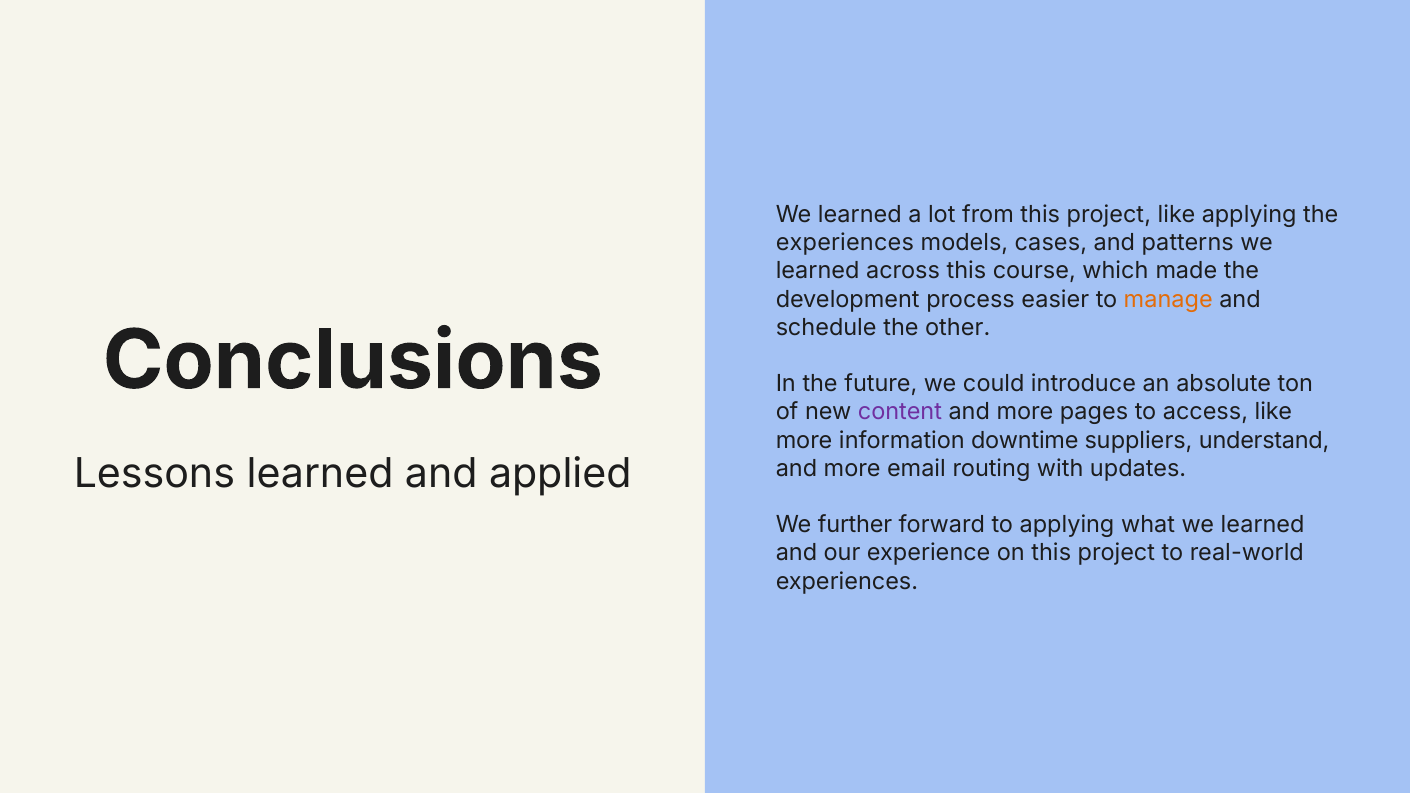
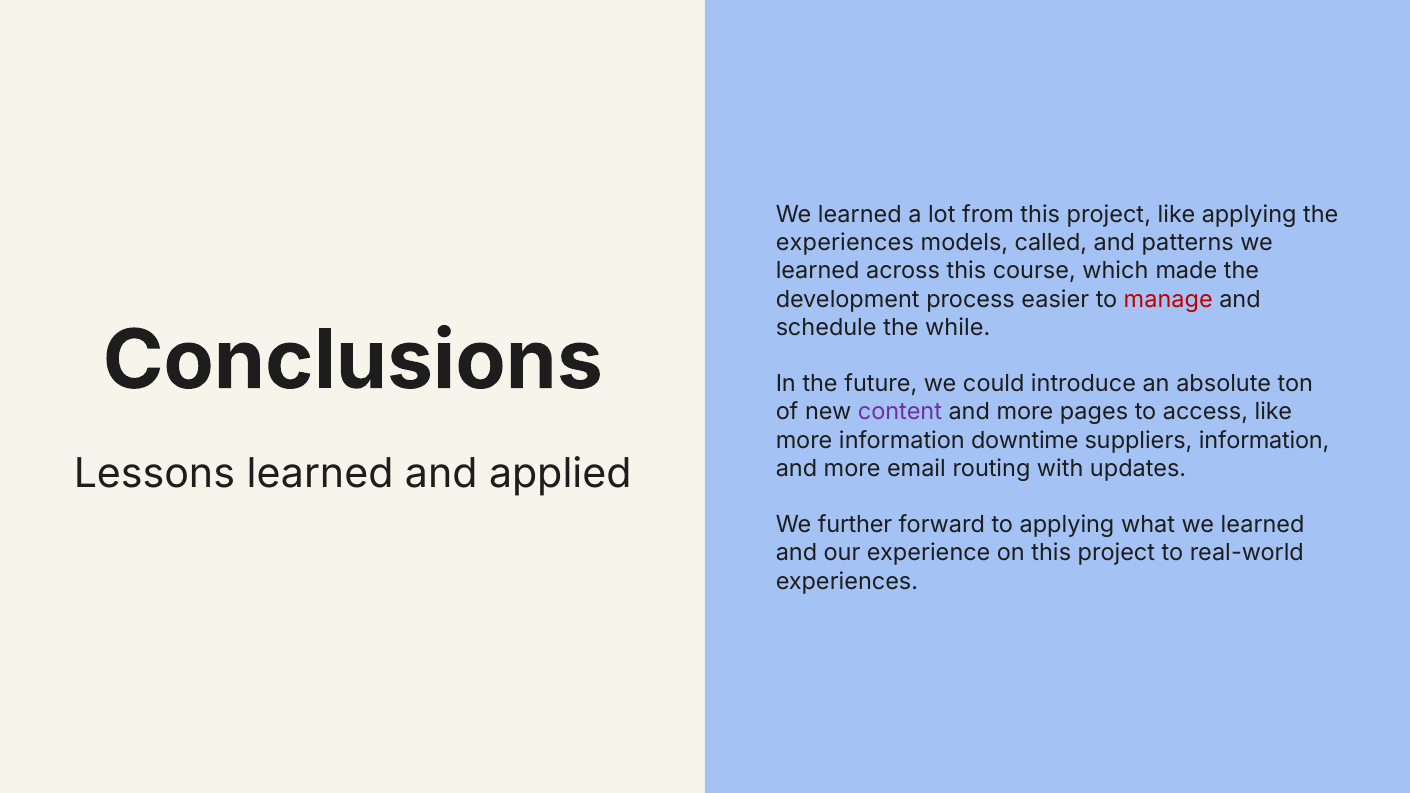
cases: cases -> called (1051, 243)
manage colour: orange -> red (1168, 299)
other: other -> while (958, 328)
suppliers understand: understand -> information (1264, 440)
